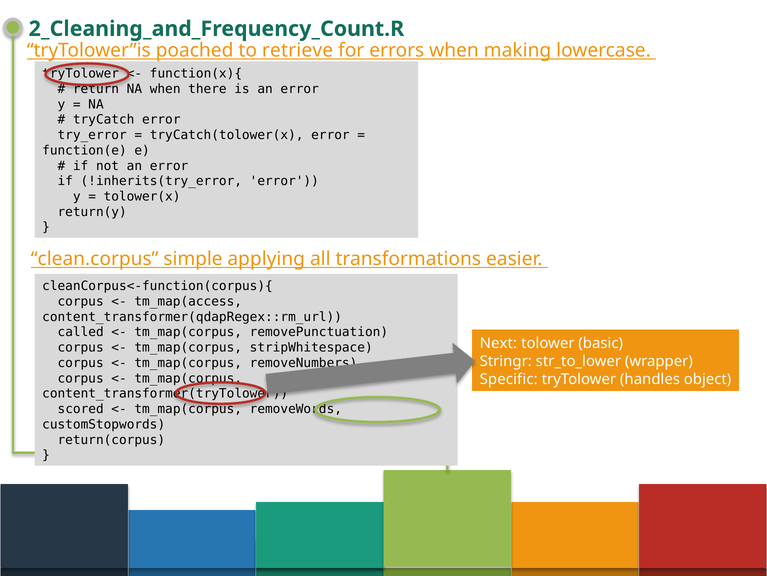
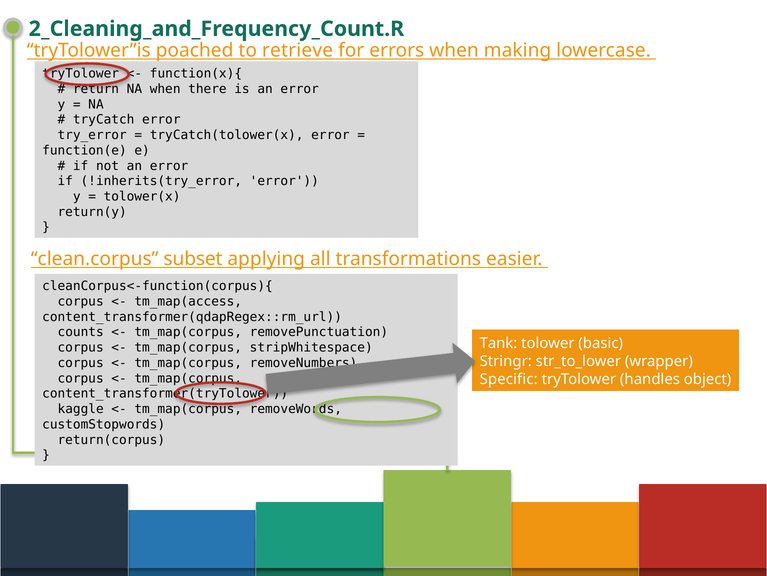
simple: simple -> subset (193, 258)
called: called -> counts (81, 332)
Next: Next -> Tank (498, 343)
scored: scored -> kaggle (81, 409)
